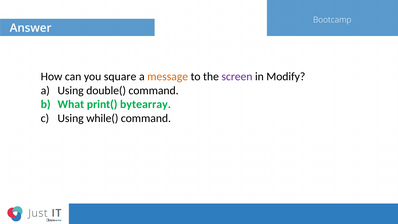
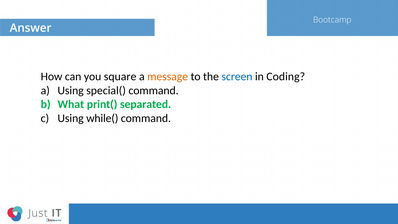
screen colour: purple -> blue (237, 76)
Modify: Modify -> Coding (286, 76)
double(: double( -> special( (106, 90)
bytearray: bytearray -> separated (146, 104)
